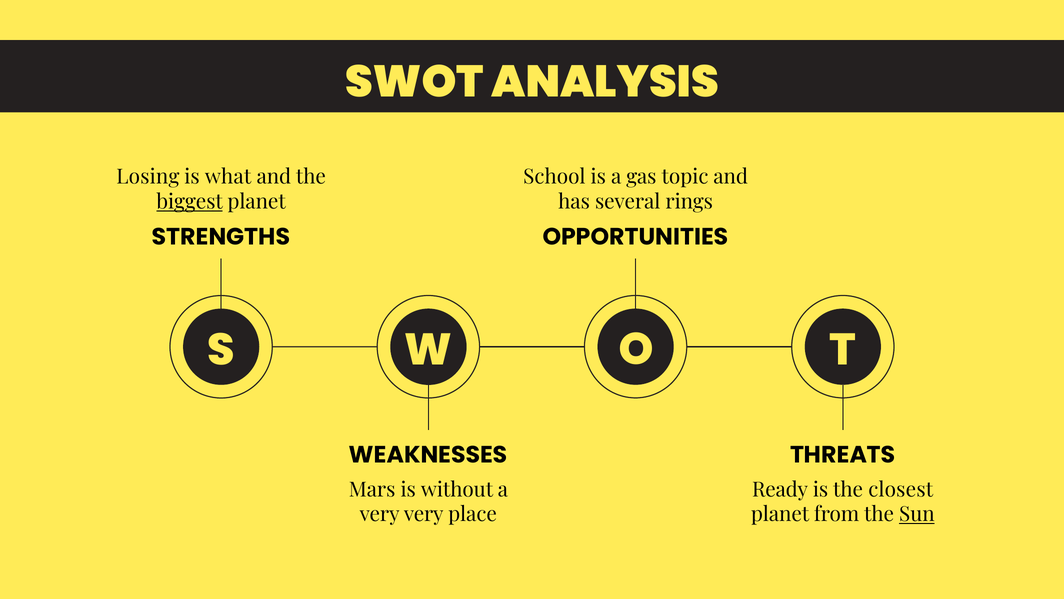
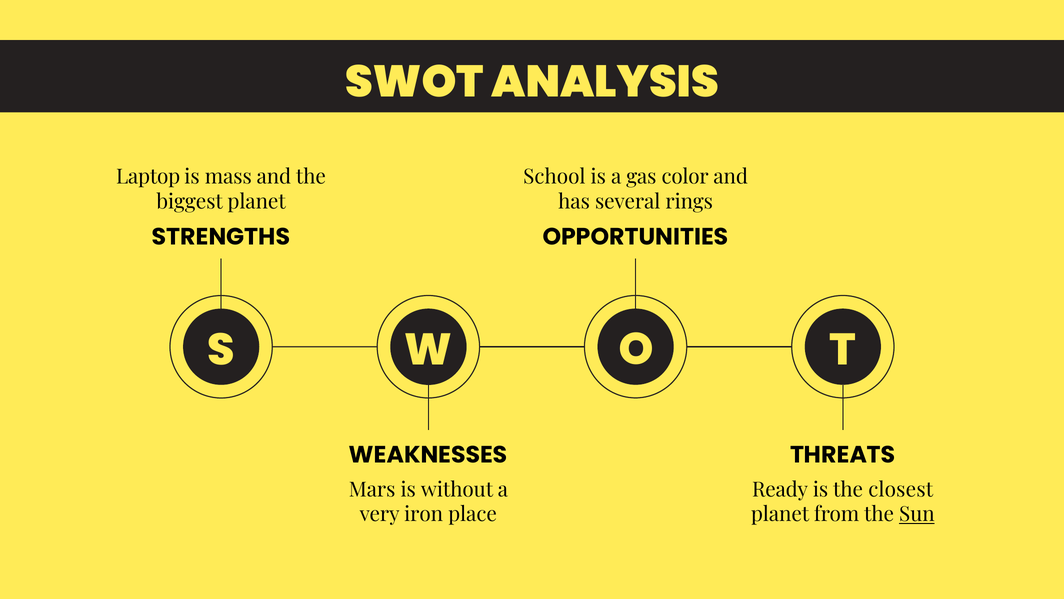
Losing: Losing -> Laptop (148, 177)
what: what -> mass (228, 177)
topic: topic -> color (685, 177)
biggest underline: present -> none (190, 202)
very very: very -> iron (424, 514)
